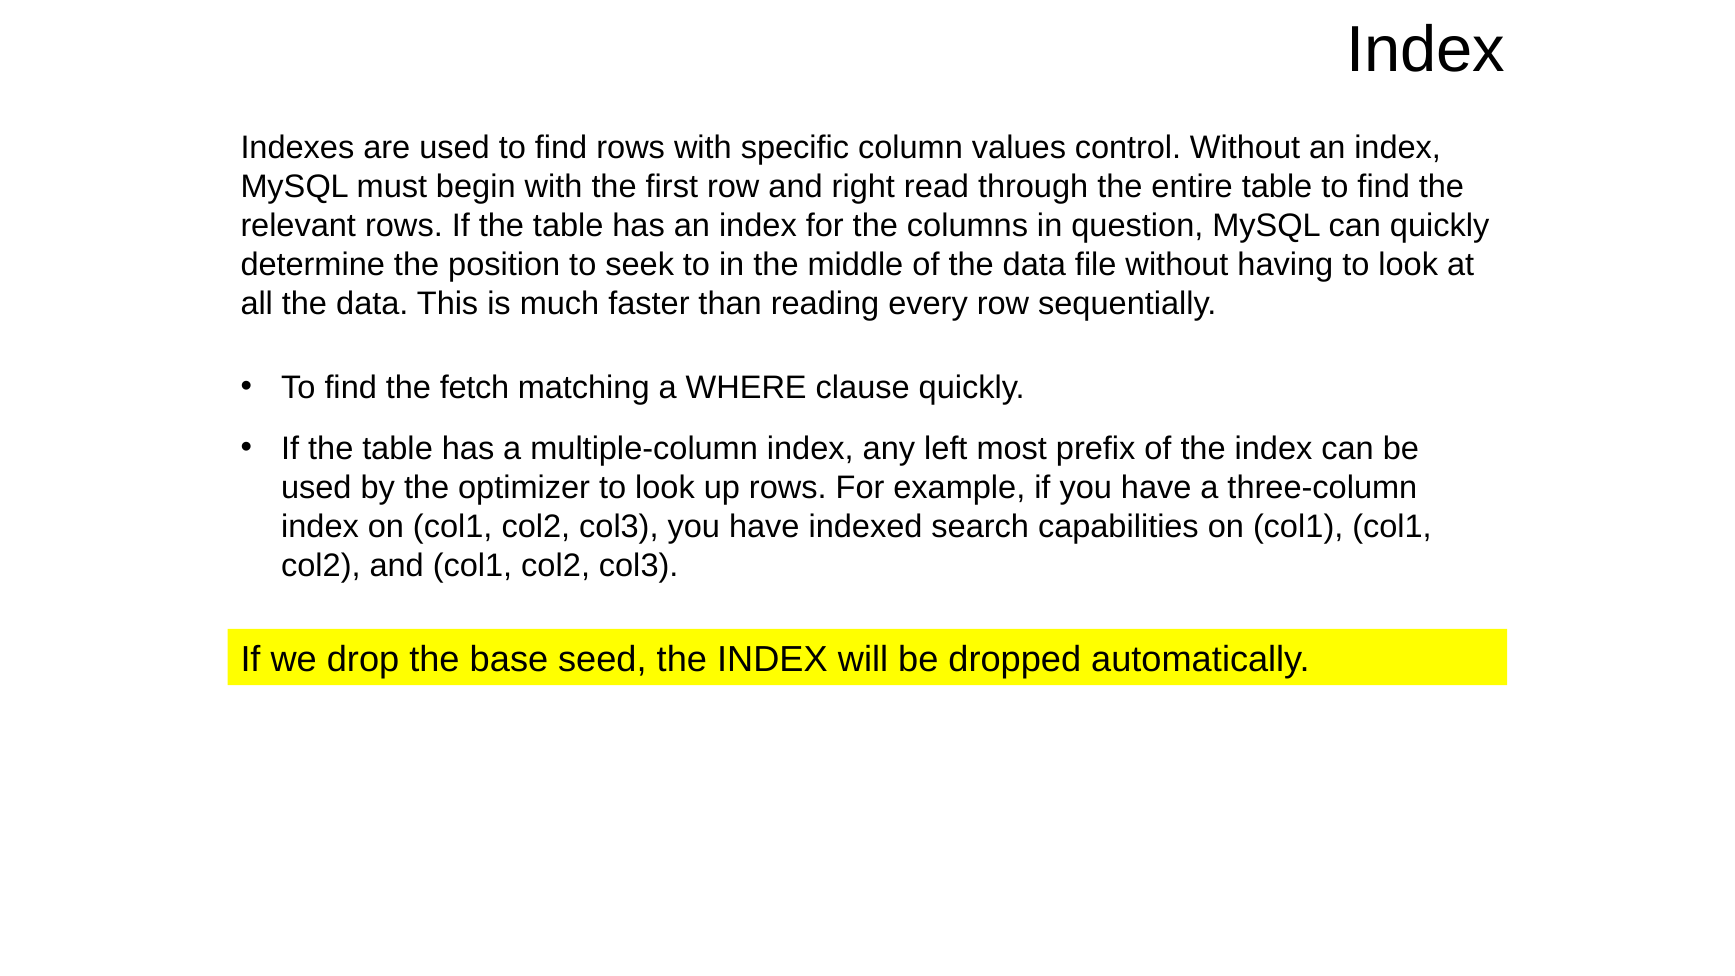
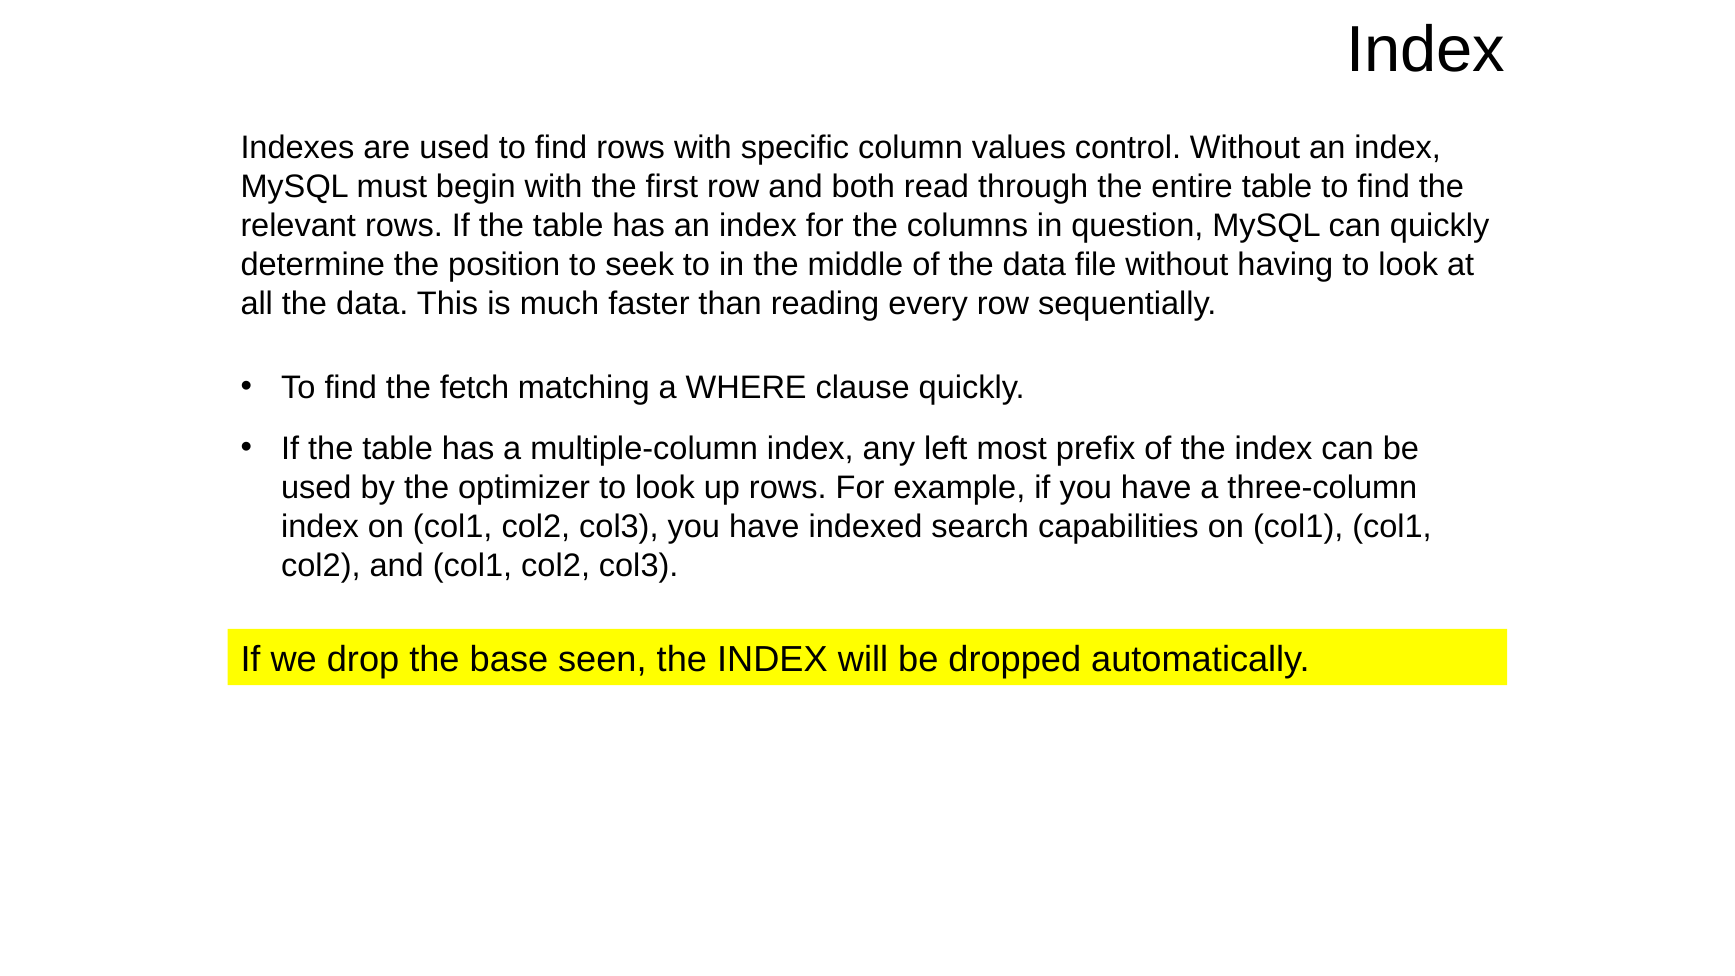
right: right -> both (863, 186)
seed: seed -> seen (602, 660)
